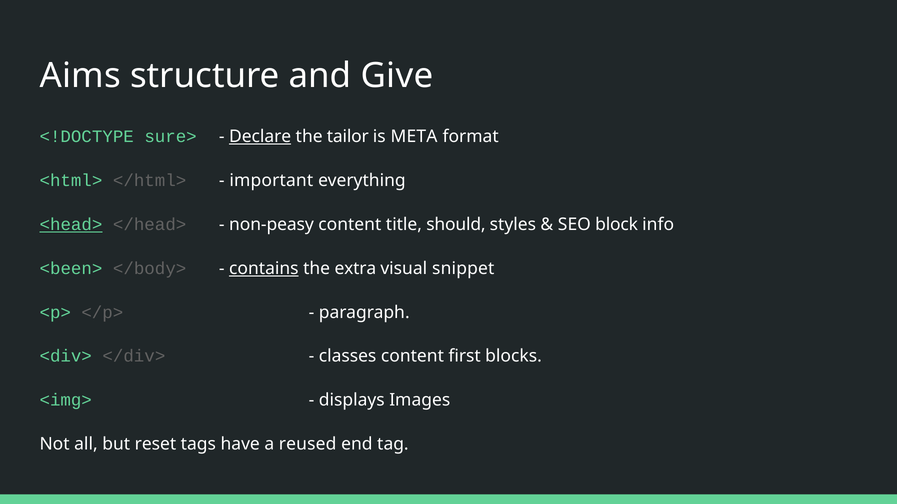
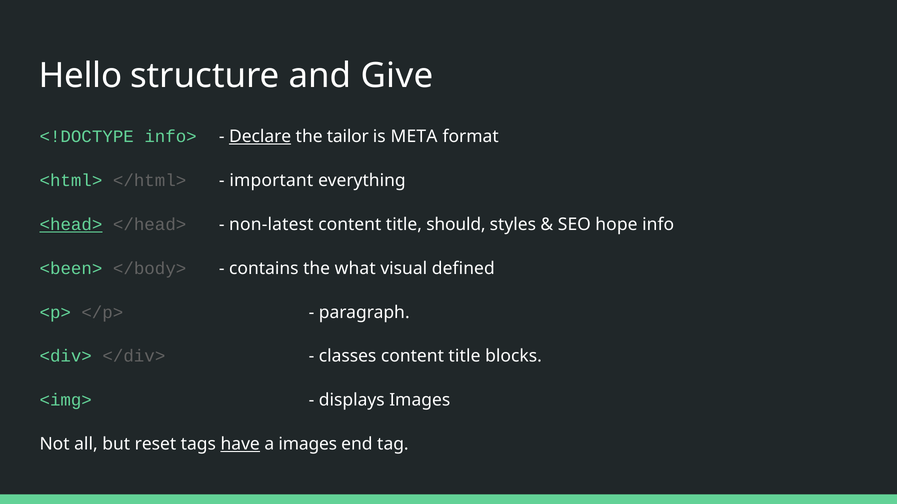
Aims: Aims -> Hello (81, 76)
sure>: sure> -> info> (171, 137)
non-peasy: non-peasy -> non-latest (271, 225)
block: block -> hope (616, 225)
contains underline: present -> none (264, 269)
extra: extra -> what (355, 269)
snippet: snippet -> defined (463, 269)
first: first -> title (464, 357)
have underline: none -> present (240, 445)
a reused: reused -> images (308, 445)
